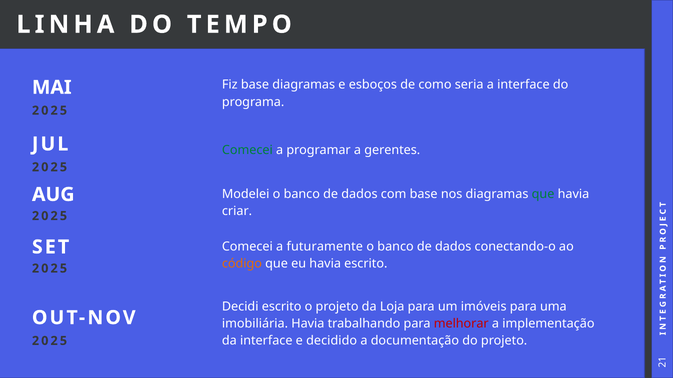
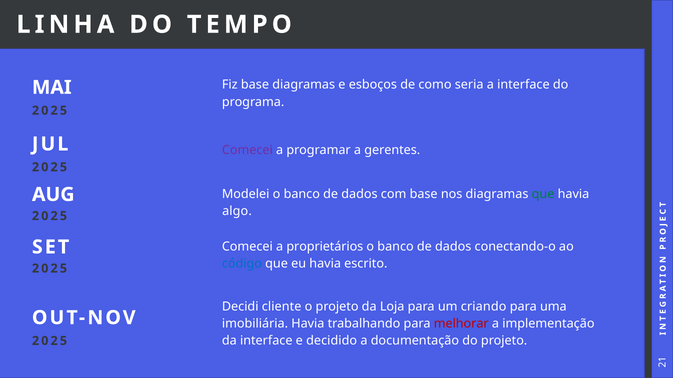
Comecei colour: green -> purple (247, 150)
criar: criar -> algo (237, 212)
futuramente: futuramente -> proprietários (325, 247)
código colour: orange -> blue (242, 264)
Decidi escrito: escrito -> cliente (282, 307)
imóveis: imóveis -> criando (484, 307)
